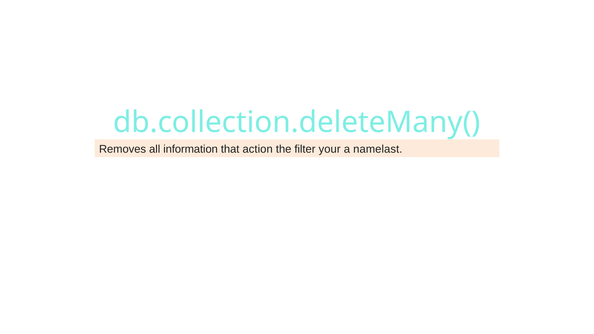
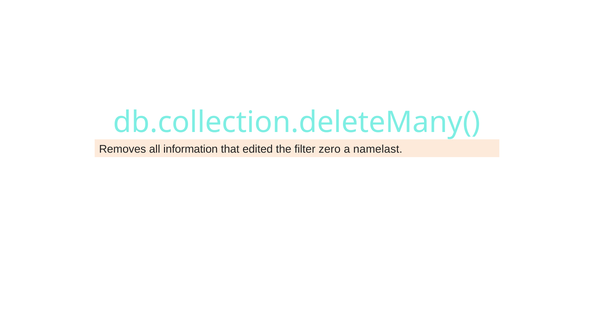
action: action -> edited (258, 149)
your: your -> zero (330, 149)
